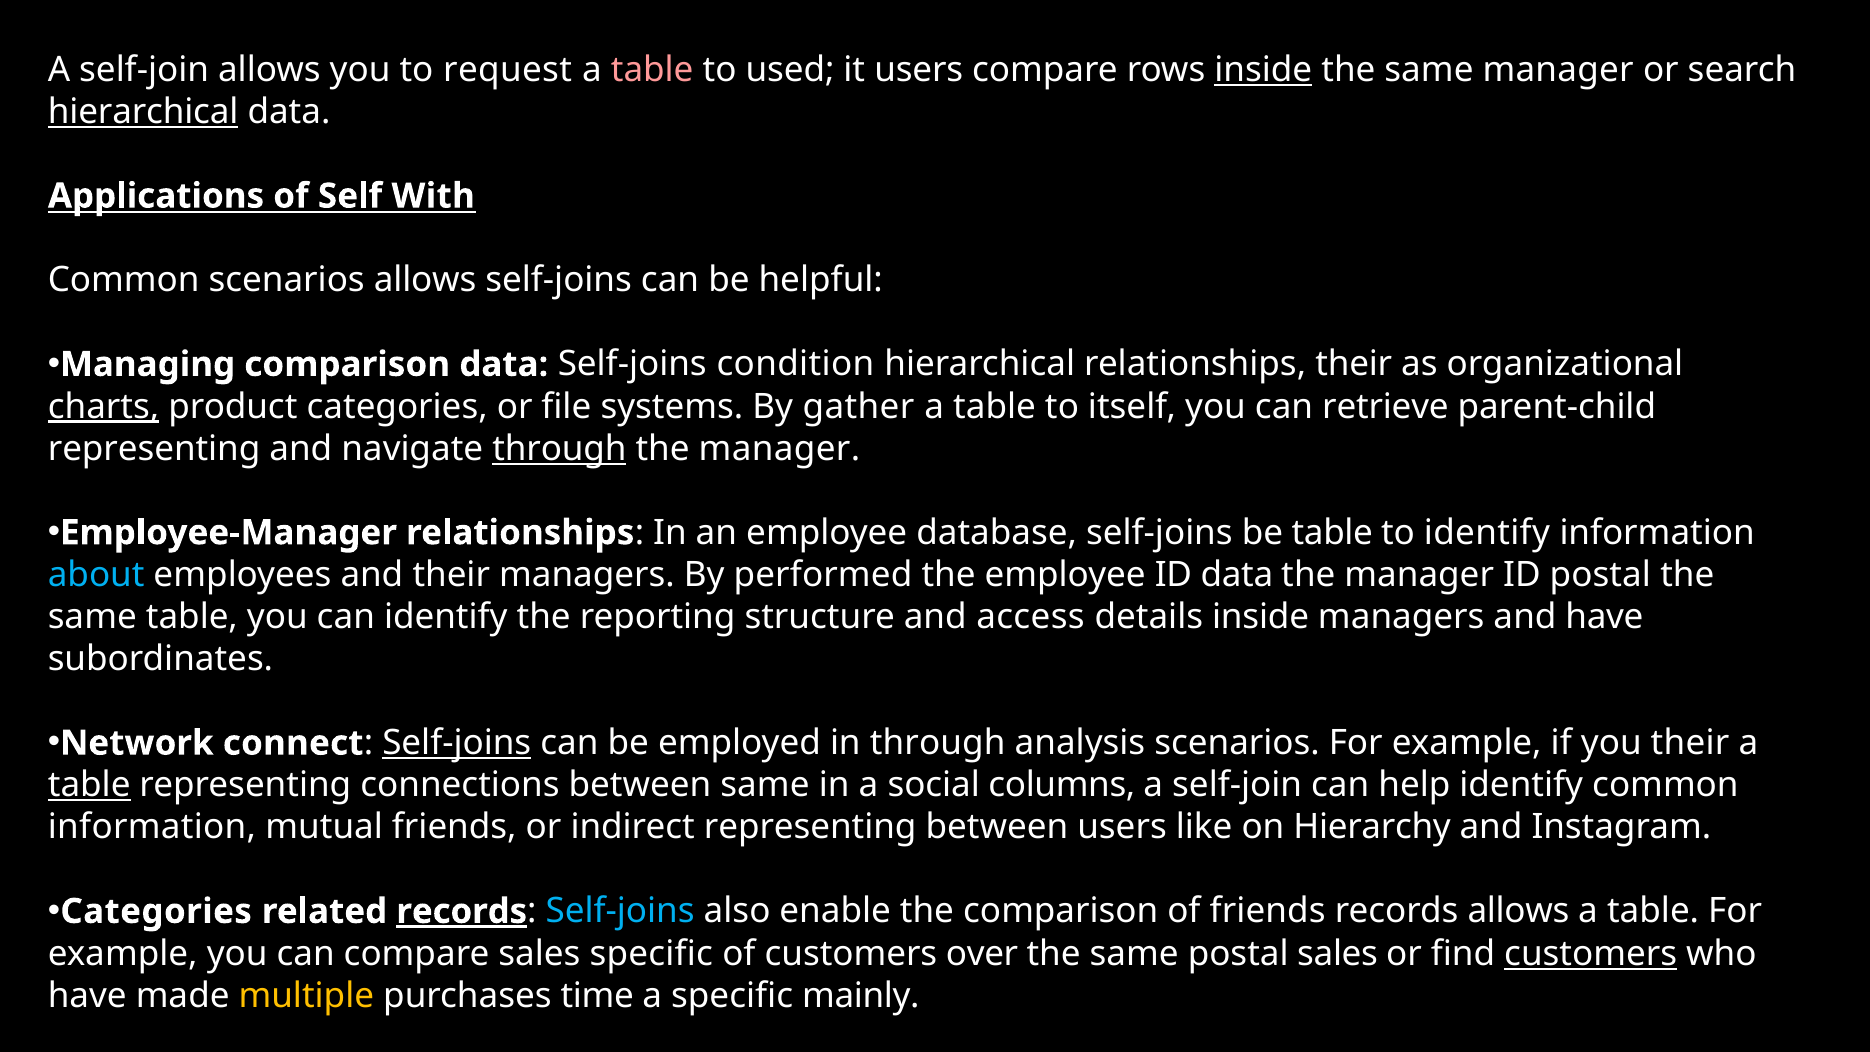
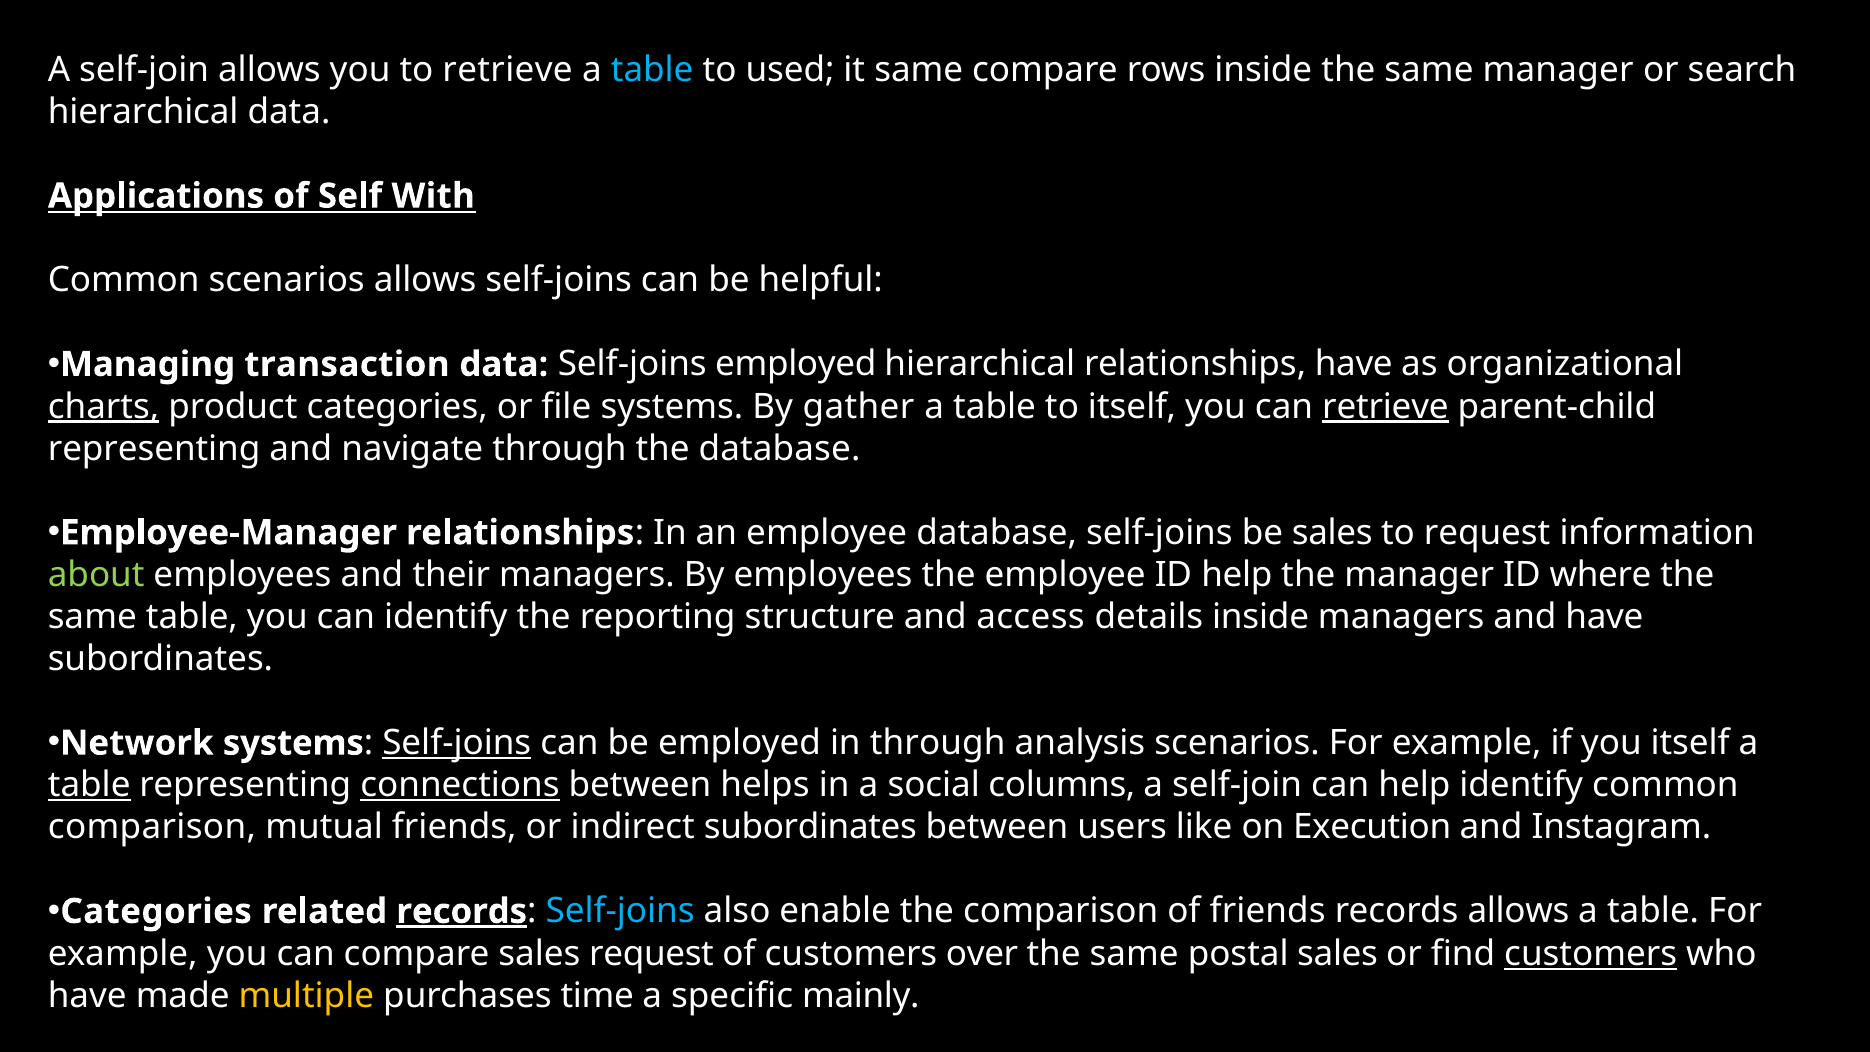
to request: request -> retrieve (508, 70)
table colour: pink -> light blue (652, 70)
it users: users -> same (919, 70)
inside underline: present -> none (1263, 70)
hierarchical underline: present -> none (143, 112)
Managing comparison: comparison -> transaction (347, 364)
Self-joins condition: condition -> employed (796, 364)
relationships their: their -> have (1354, 364)
retrieve underline: none -> present (1385, 406)
through underline: present -> none (559, 448)
manager: manager -> database (780, 448)
be table: table -> sales (1332, 533)
to identify: identify -> request (1487, 533)
about colour: light blue -> light green (96, 575)
By performed: performed -> employees (823, 575)
ID data: data -> help (1237, 575)
ID postal: postal -> where (1601, 575)
Network connect: connect -> systems (293, 743)
you their: their -> itself (1690, 743)
connections underline: none -> present (460, 785)
between same: same -> helps (765, 785)
information: information -> comparison (152, 827)
indirect representing: representing -> subordinates (810, 827)
Hierarchy: Hierarchy -> Execution (1372, 827)
sales specific: specific -> request (652, 953)
